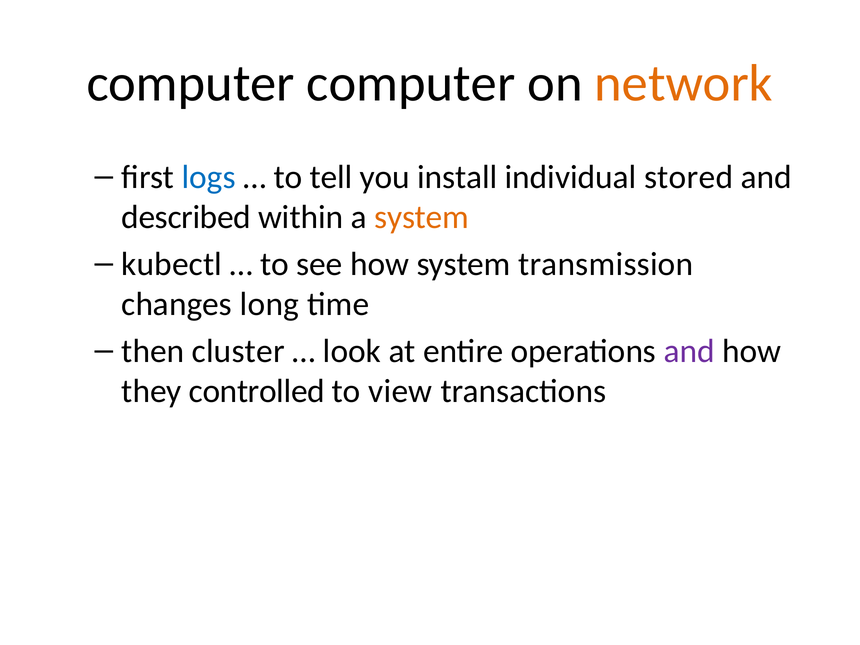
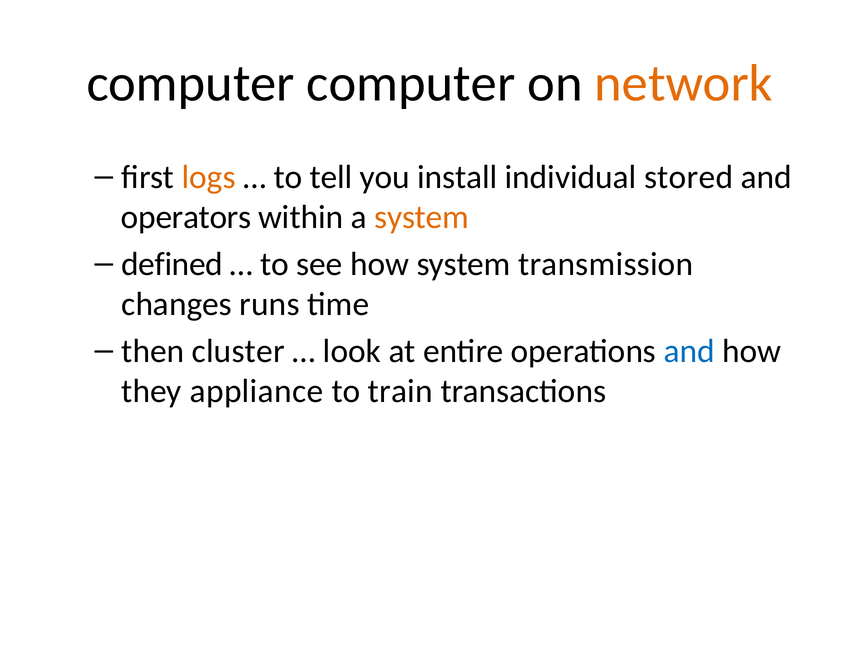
logs colour: blue -> orange (209, 177)
described: described -> operators (186, 217)
kubectl: kubectl -> defined (172, 264)
long: long -> runs (269, 304)
and colour: purple -> blue (689, 351)
controlled: controlled -> appliance (257, 391)
view: view -> train (400, 391)
